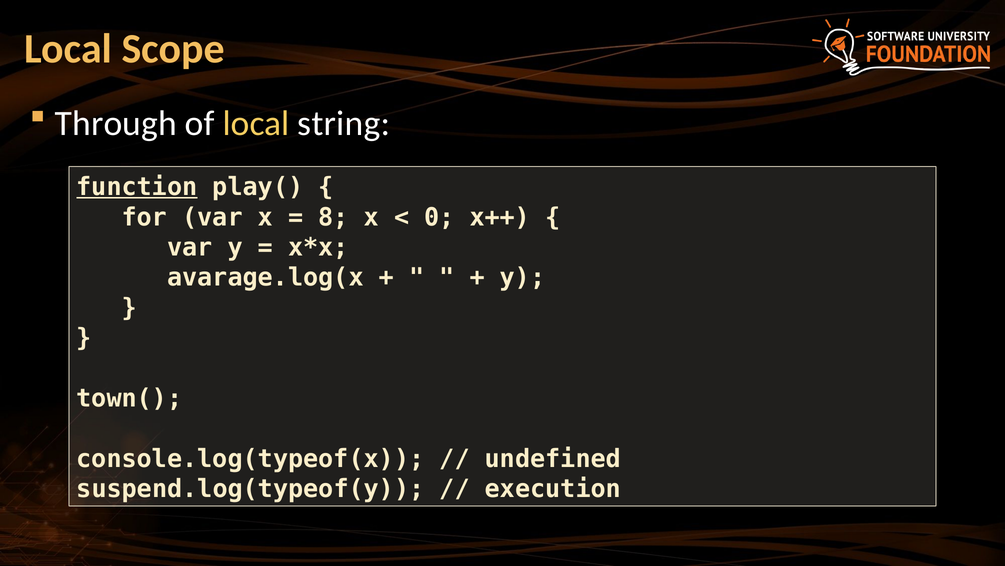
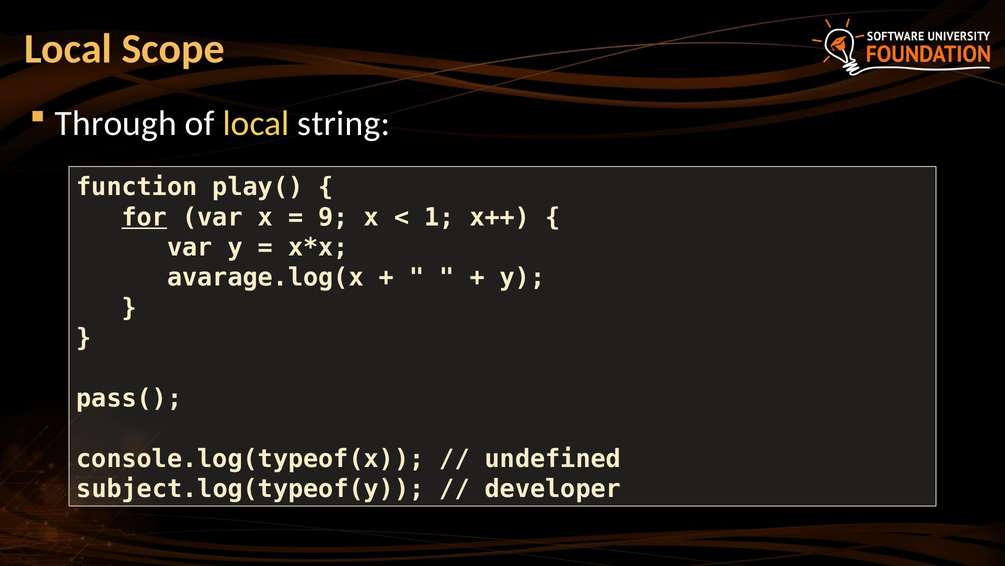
function underline: present -> none (137, 187)
for underline: none -> present (144, 217)
8: 8 -> 9 (333, 217)
0: 0 -> 1 (439, 217)
town(: town( -> pass( (129, 398)
suspend.log(typeof(y: suspend.log(typeof(y -> subject.log(typeof(y (250, 488)
execution: execution -> developer (553, 488)
